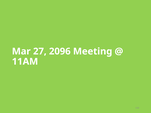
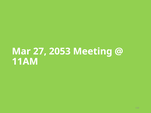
2096: 2096 -> 2053 (60, 51)
